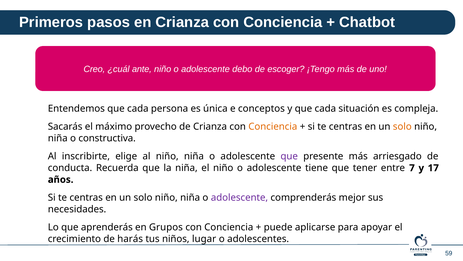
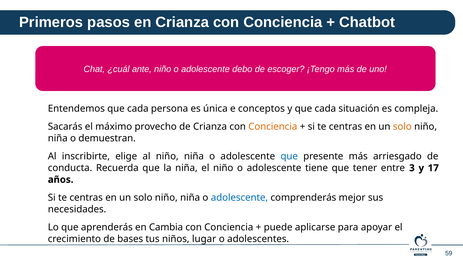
Creo: Creo -> Chat (94, 69)
constructiva: constructiva -> demuestran (107, 138)
que colour: purple -> blue (289, 156)
7: 7 -> 3 (412, 168)
adolescente colour: purple -> blue (239, 197)
Grupos: Grupos -> Cambia (166, 227)
harás: harás -> bases (130, 238)
